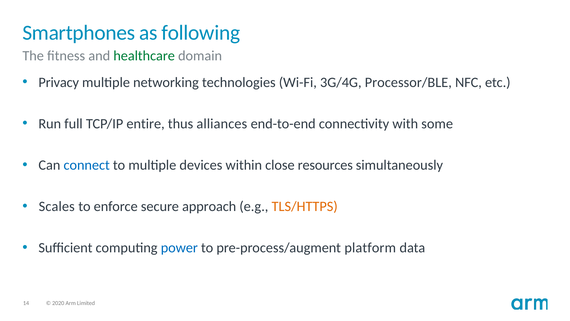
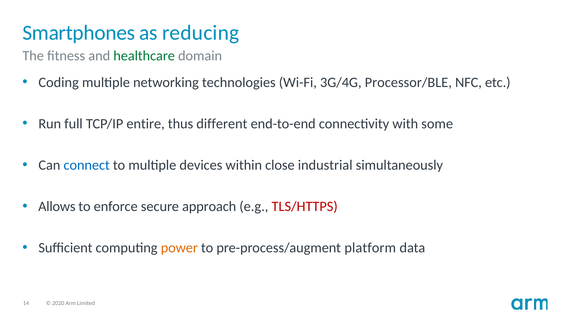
following: following -> reducing (201, 33)
Privacy: Privacy -> Coding (59, 82)
alliances: alliances -> different (222, 124)
resources: resources -> industrial (325, 165)
Scales: Scales -> Allows (57, 206)
TLS/HTTPS colour: orange -> red (305, 206)
power colour: blue -> orange (179, 248)
